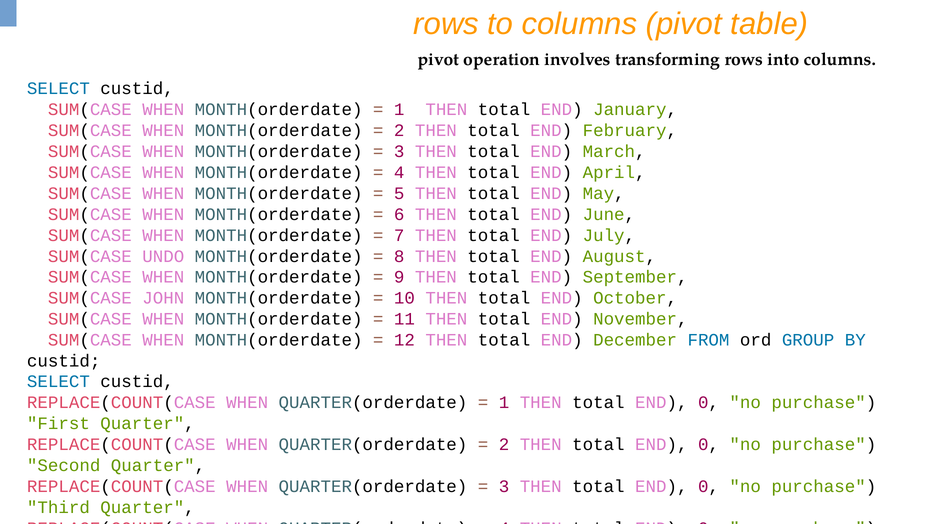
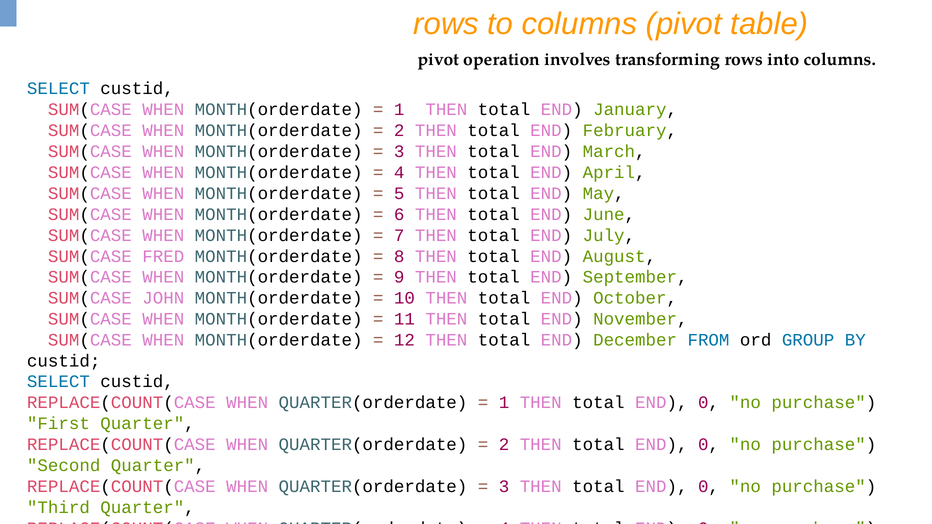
UNDO: UNDO -> FRED (163, 256)
